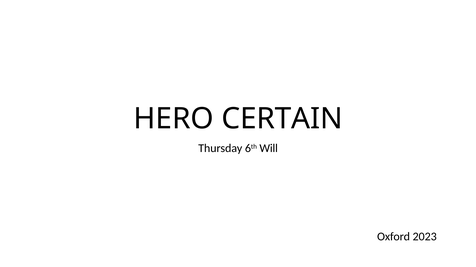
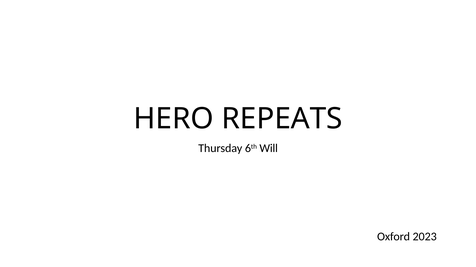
CERTAIN: CERTAIN -> REPEATS (282, 119)
